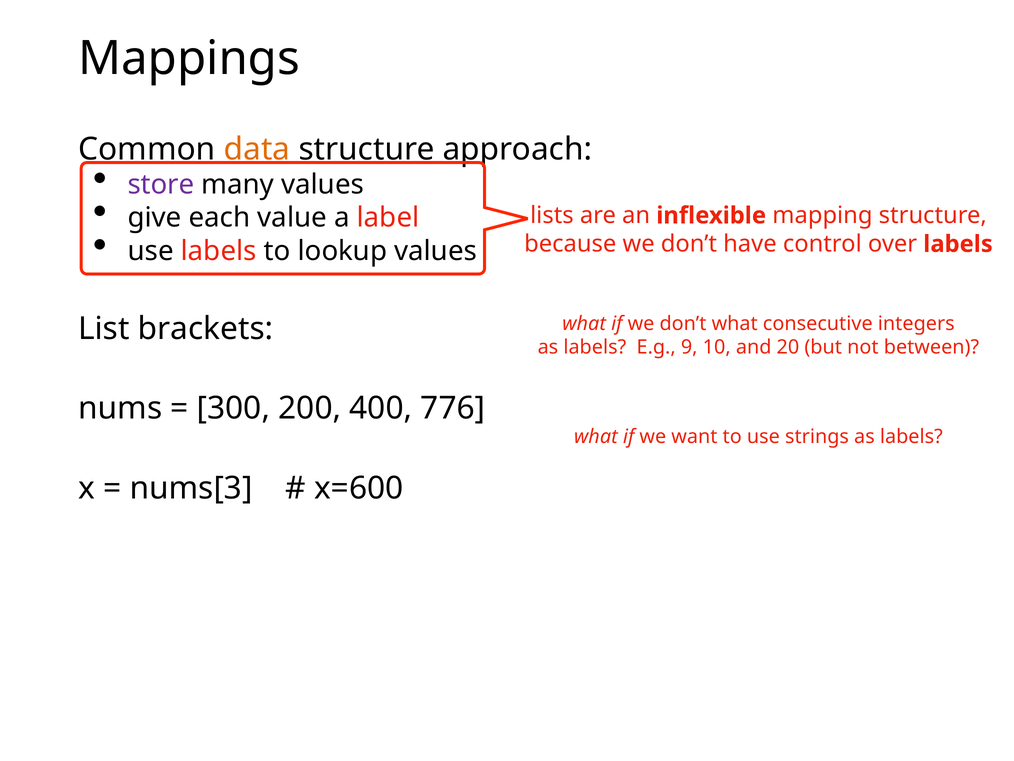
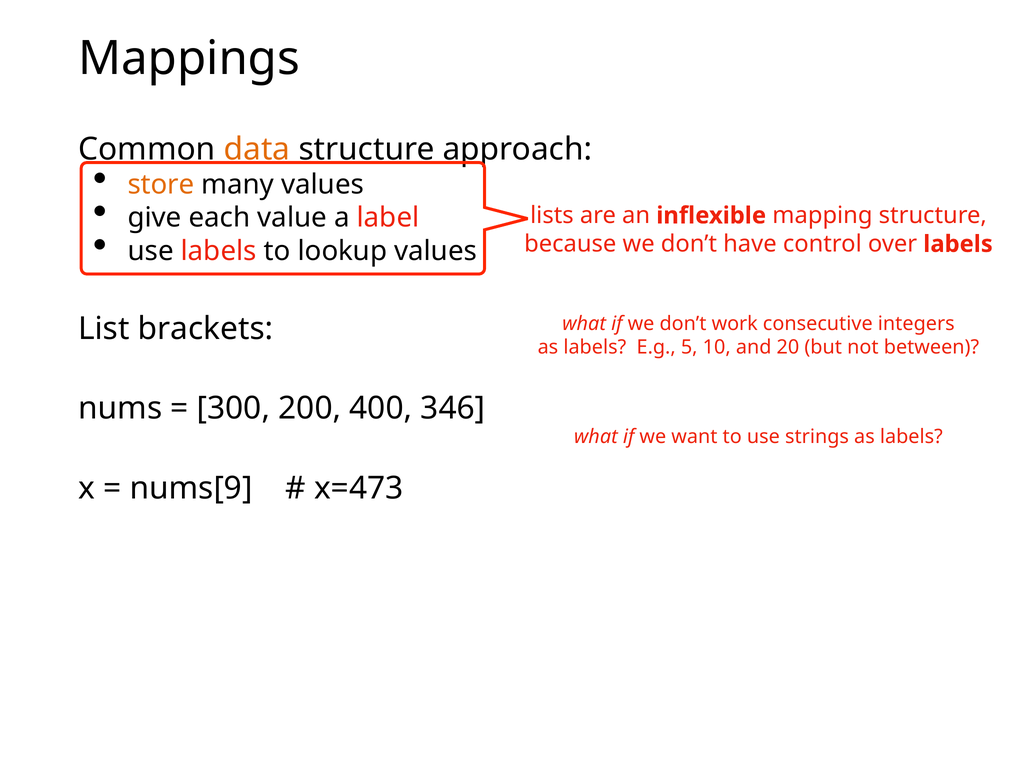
store colour: purple -> orange (161, 184)
don’t what: what -> work (735, 323)
9: 9 -> 5 (689, 347)
776: 776 -> 346 (453, 408)
nums[3: nums[3 -> nums[9 (191, 488)
x=600: x=600 -> x=473 (359, 488)
